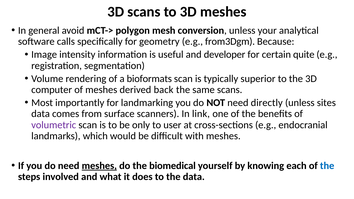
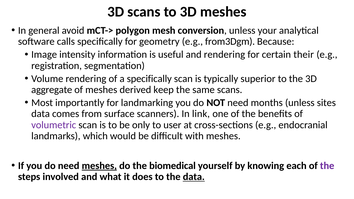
and developer: developer -> rendering (225, 55)
quite: quite -> their (304, 55)
a bioformats: bioformats -> specifically (149, 79)
computer: computer -> aggregate (52, 90)
back: back -> keep (164, 90)
directly: directly -> months (267, 103)
the colour: blue -> purple (327, 166)
data underline: none -> present (194, 177)
